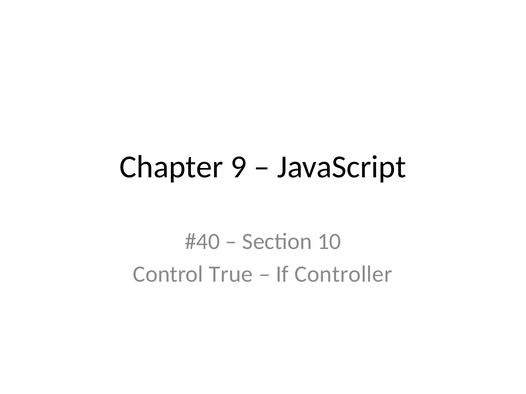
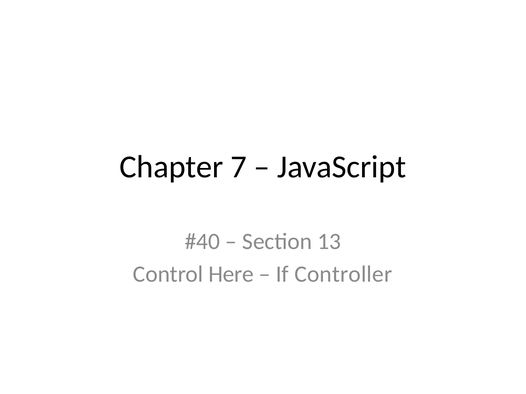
9: 9 -> 7 (239, 167)
10: 10 -> 13 (329, 242)
True: True -> Here (231, 275)
